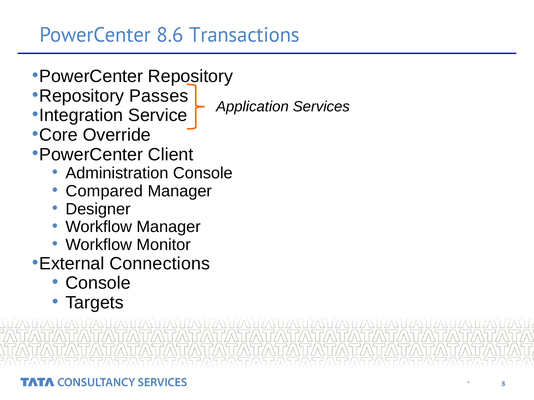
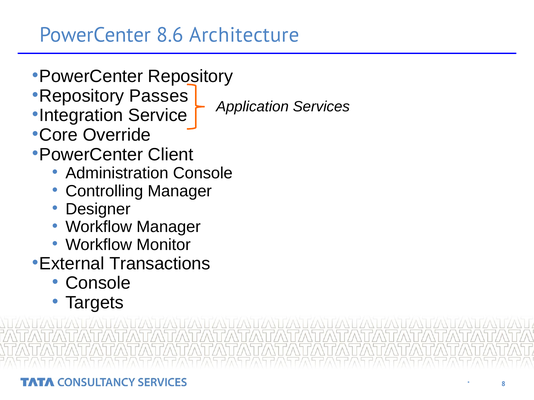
Transactions: Transactions -> Architecture (244, 35)
Compared: Compared -> Controlling (104, 191)
Connections: Connections -> Transactions (160, 264)
